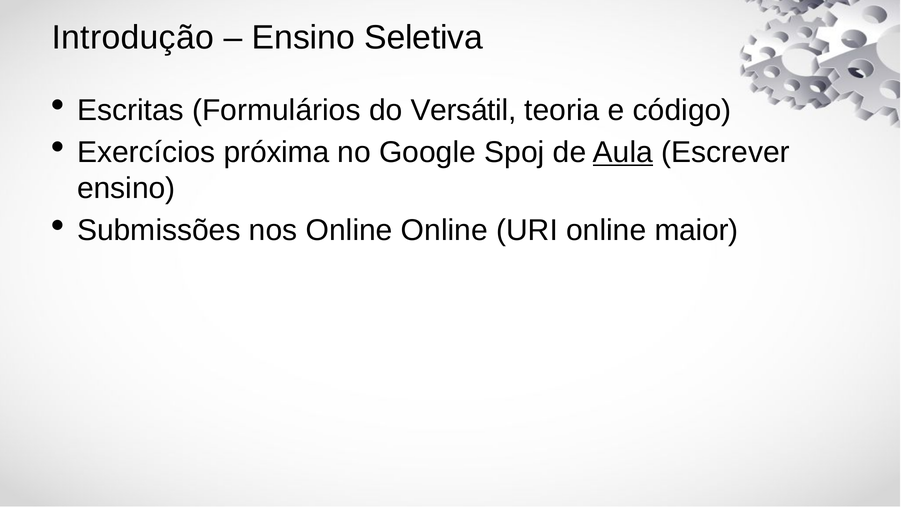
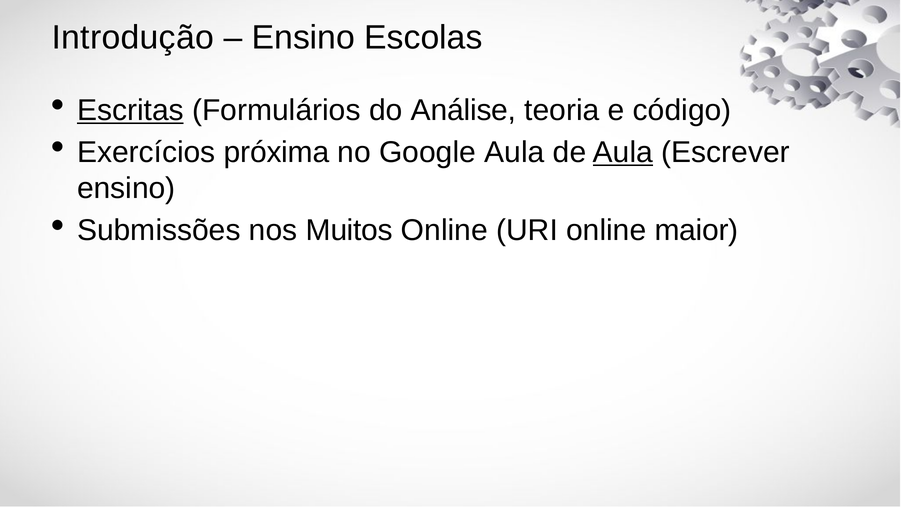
Seletiva: Seletiva -> Escolas (423, 37)
Escritas underline: none -> present (130, 110)
Versátil: Versátil -> Análise (463, 110)
Google Spoj: Spoj -> Aula (514, 152)
nos Online: Online -> Muitos (349, 230)
